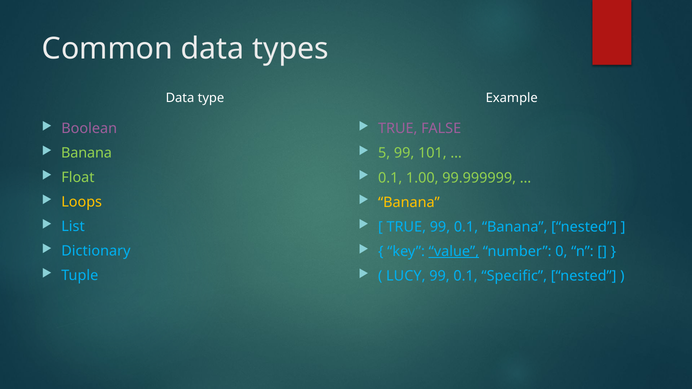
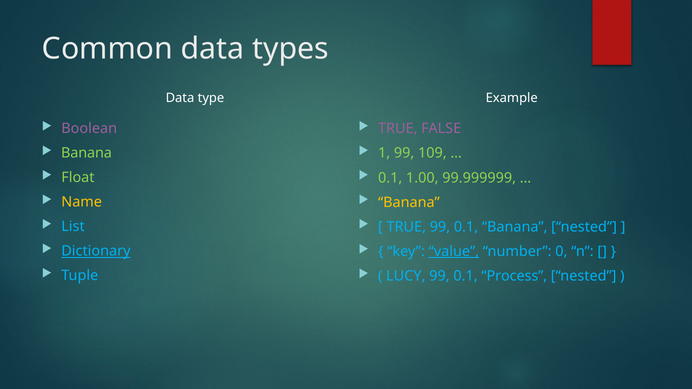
5: 5 -> 1 (384, 153)
101: 101 -> 109 (432, 153)
Loops: Loops -> Name (82, 202)
Dictionary underline: none -> present (96, 251)
Specific: Specific -> Process (514, 276)
